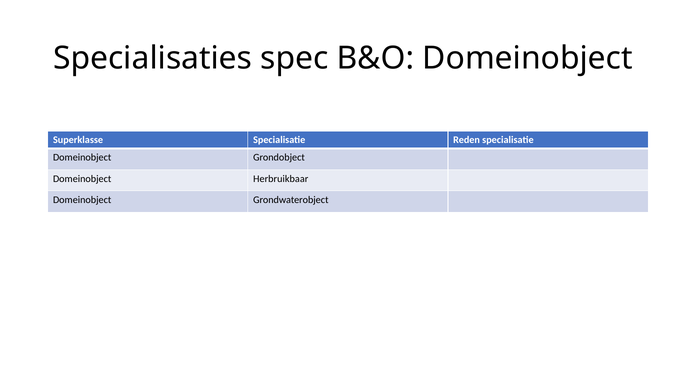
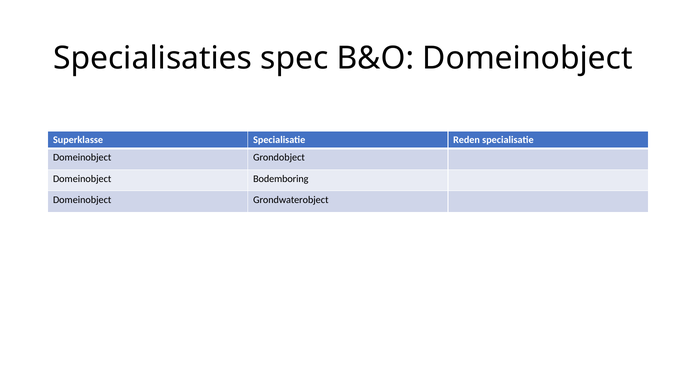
Herbruikbaar: Herbruikbaar -> Bodemboring (281, 179)
